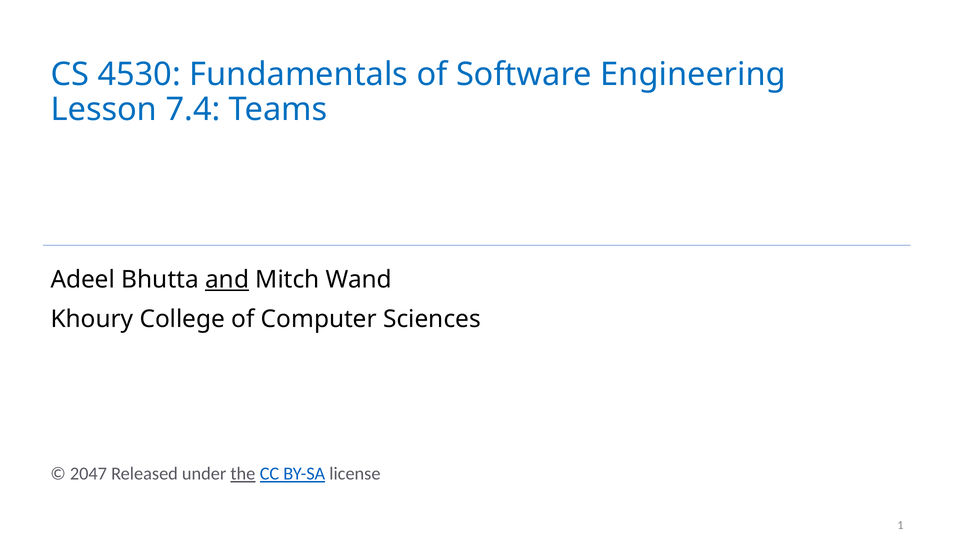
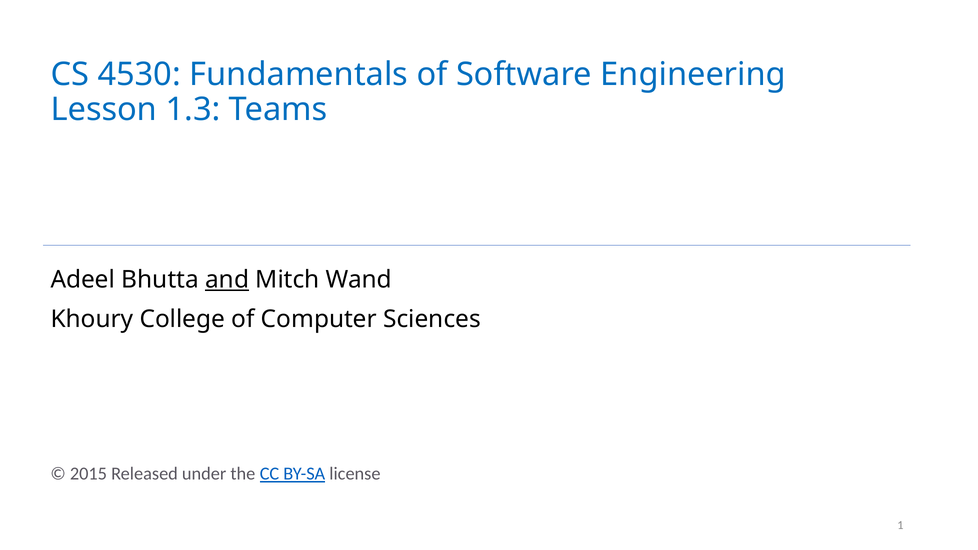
7.4: 7.4 -> 1.3 (193, 110)
2047: 2047 -> 2015 (88, 474)
the underline: present -> none (243, 474)
